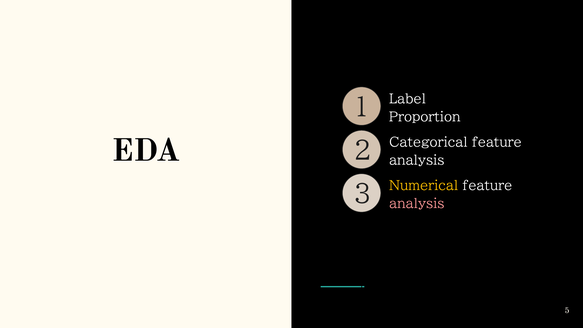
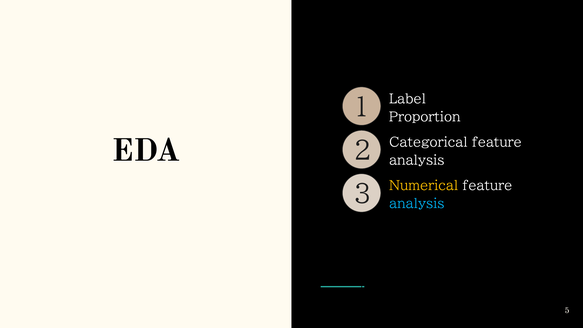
analysis colour: pink -> light blue (417, 204)
